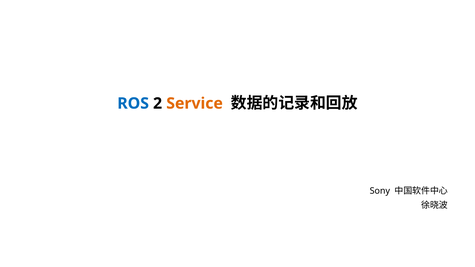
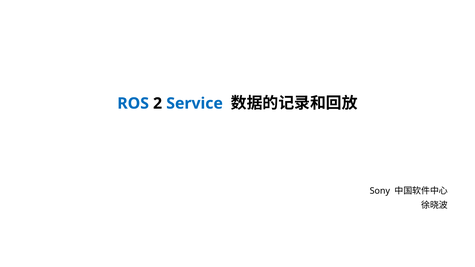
Service colour: orange -> blue (195, 103)
